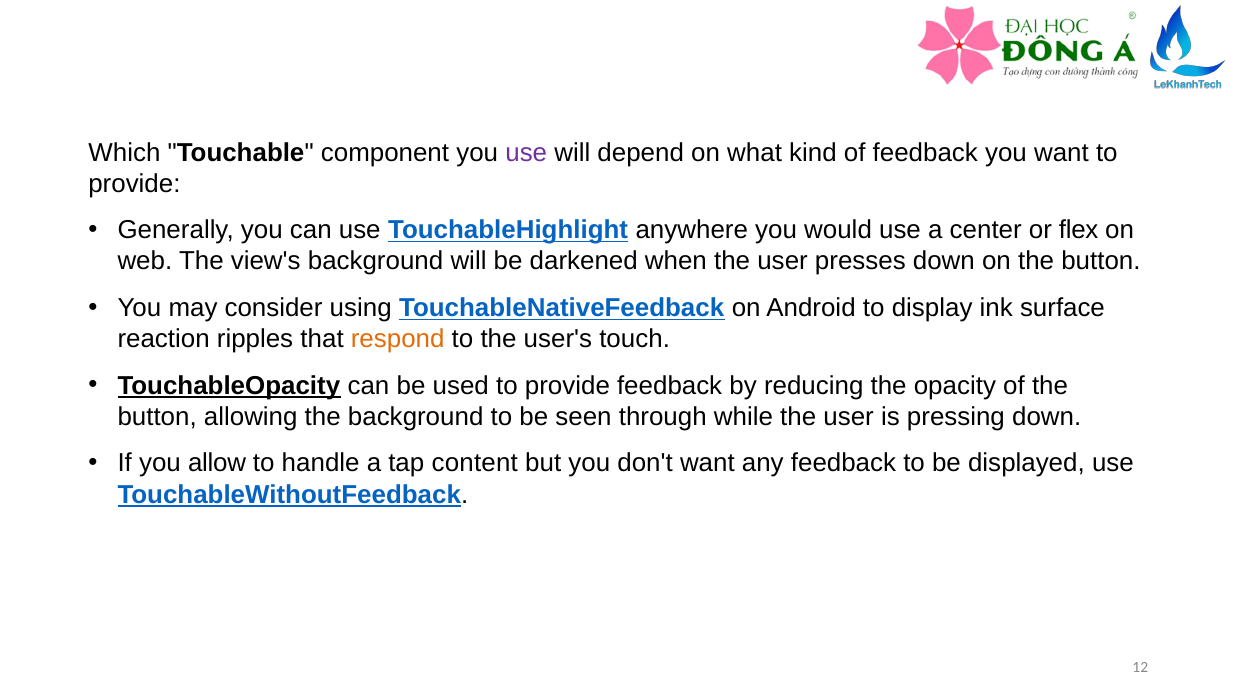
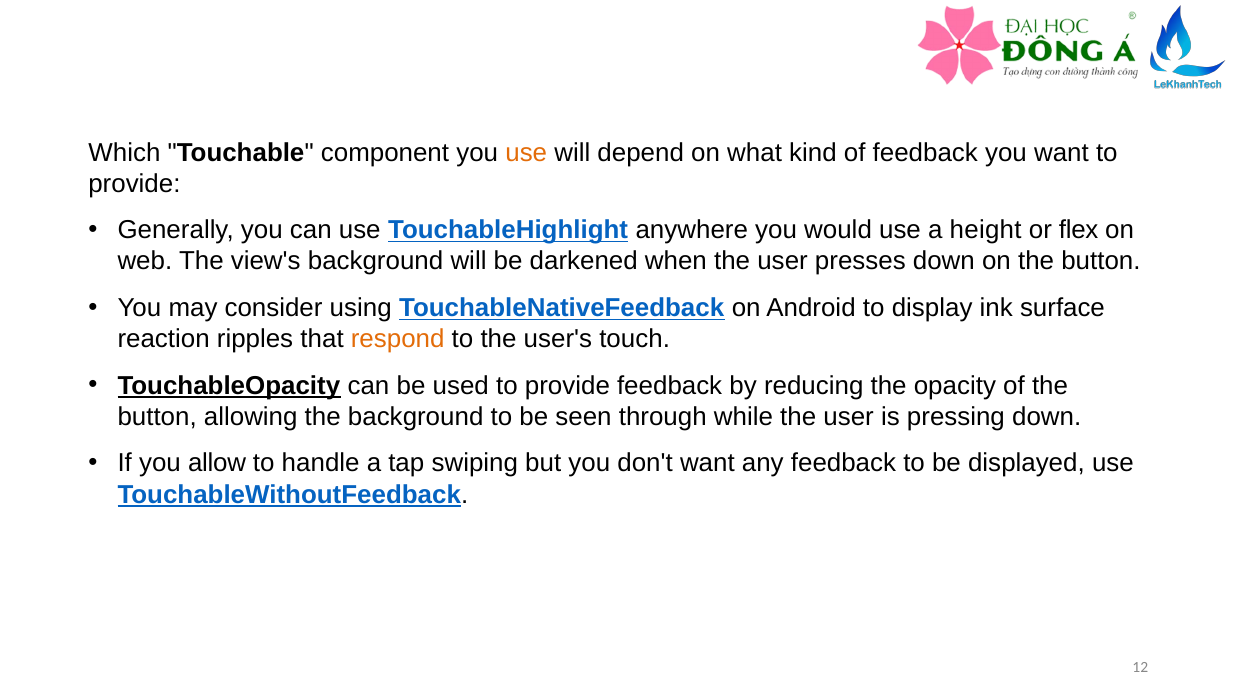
use colour: purple -> orange (526, 153)
center: center -> height (986, 230)
content: content -> swiping (475, 464)
